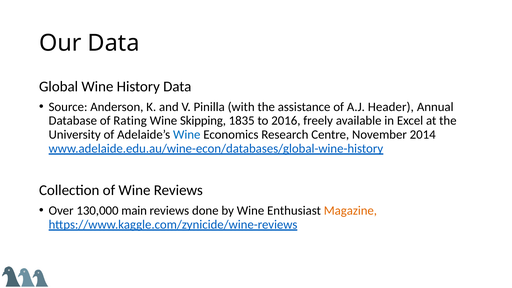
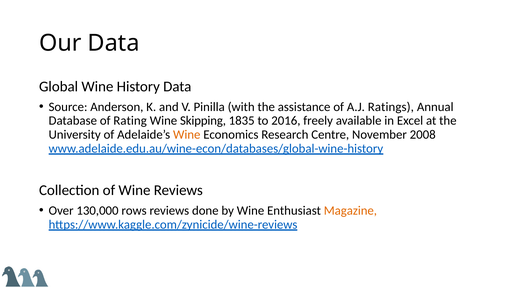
Header: Header -> Ratings (391, 107)
Wine colour: blue -> orange (187, 134)
2014: 2014 -> 2008 (423, 134)
main: main -> rows (134, 211)
